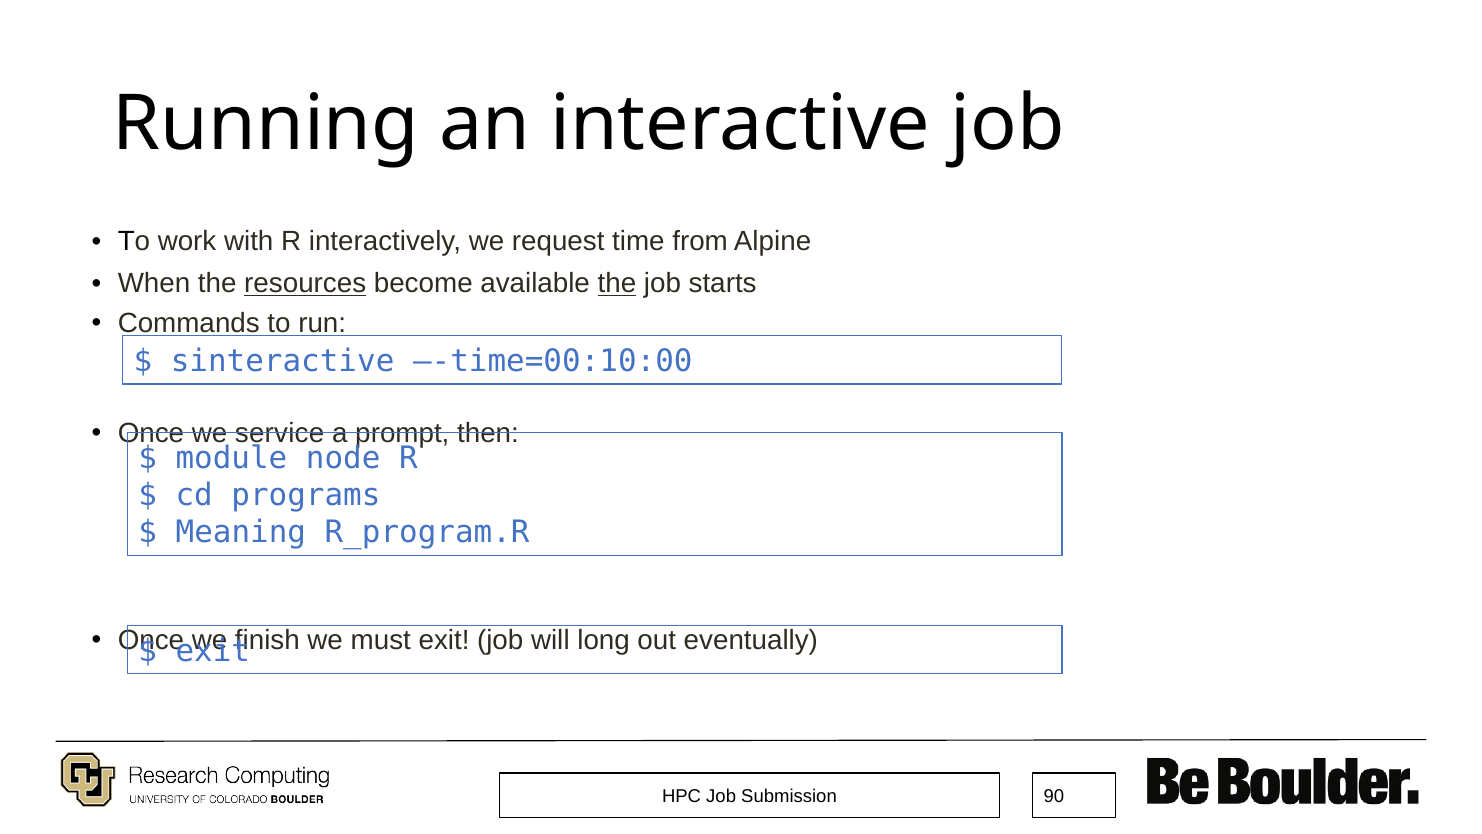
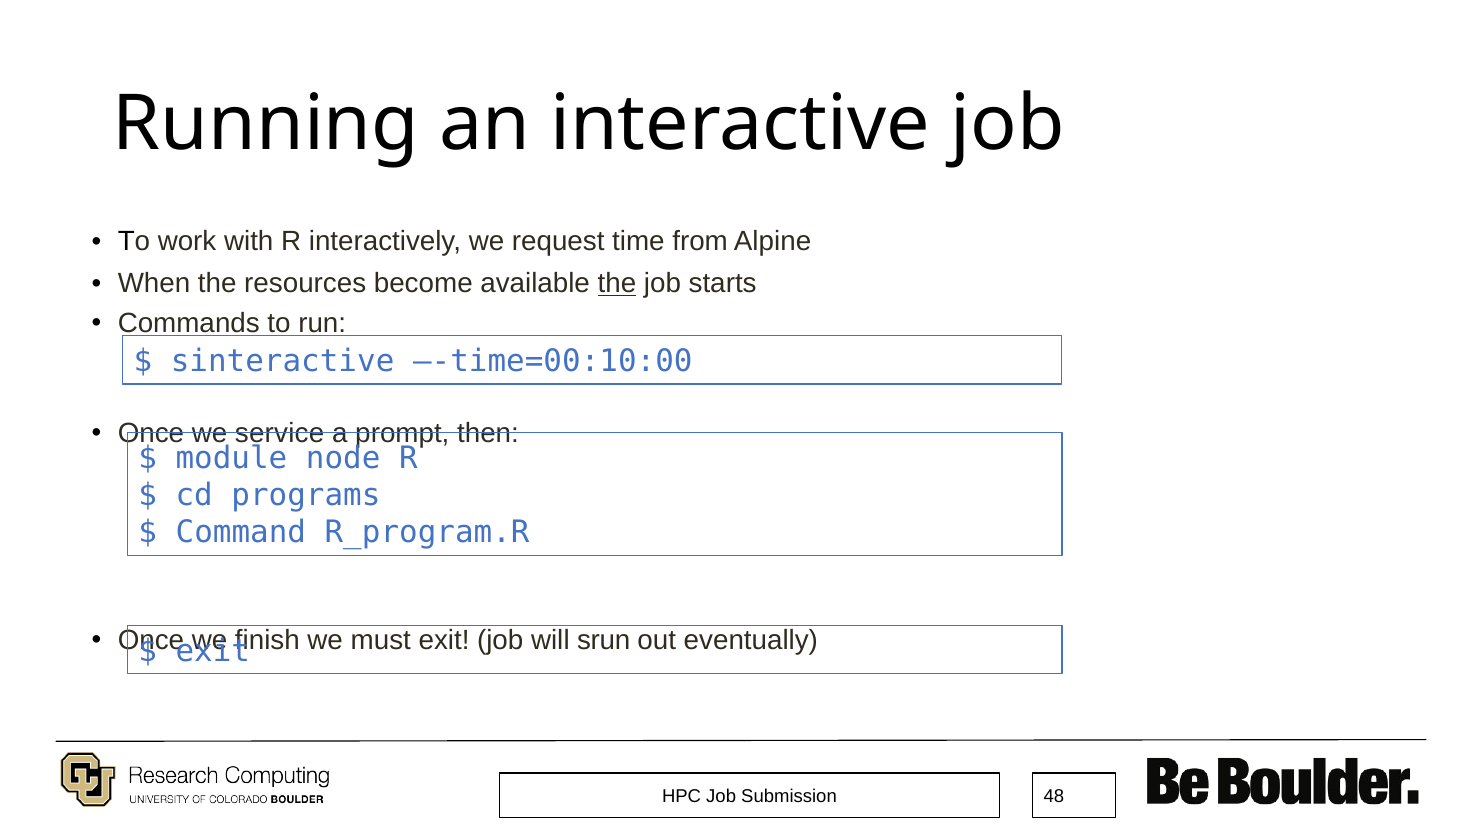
resources underline: present -> none (305, 283)
Meaning: Meaning -> Command (241, 533)
long: long -> srun (604, 640)
90: 90 -> 48 (1054, 796)
